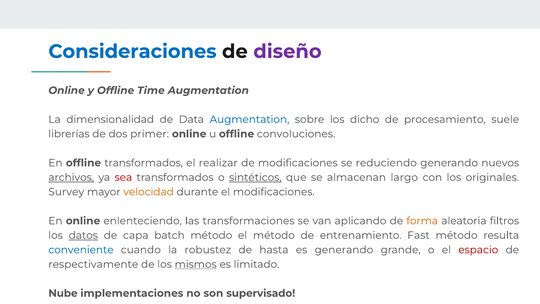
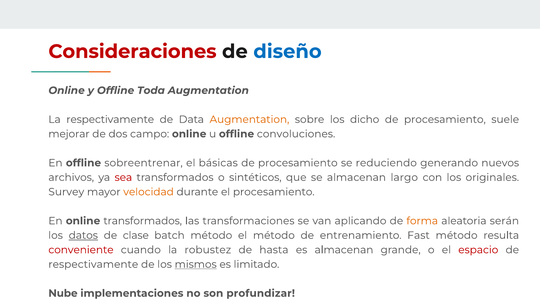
Consideraciones colour: blue -> red (132, 51)
diseño colour: purple -> blue (287, 51)
Time: Time -> Toda (151, 90)
La dimensionalidad: dimensionalidad -> respectivamente (110, 119)
Augmentation colour: blue -> orange (249, 119)
librerías: librerías -> mejorar (69, 134)
primer: primer -> campo (150, 134)
offline transformados: transformados -> sobreentrenar (144, 163)
realizar: realizar -> básicas (218, 163)
modificaciones: modificaciones -> procesamiento (298, 163)
archivos underline: present -> none (71, 177)
sintéticos underline: present -> none (255, 177)
el modificaciones: modificaciones -> procesamiento (274, 192)
online enlenteciendo: enlenteciendo -> transformados (143, 221)
filtros: filtros -> serán (504, 221)
capa: capa -> clase (136, 235)
conveniente colour: blue -> red (81, 250)
es generando: generando -> almacenan (344, 250)
supervisado: supervisado -> profundizar (261, 293)
